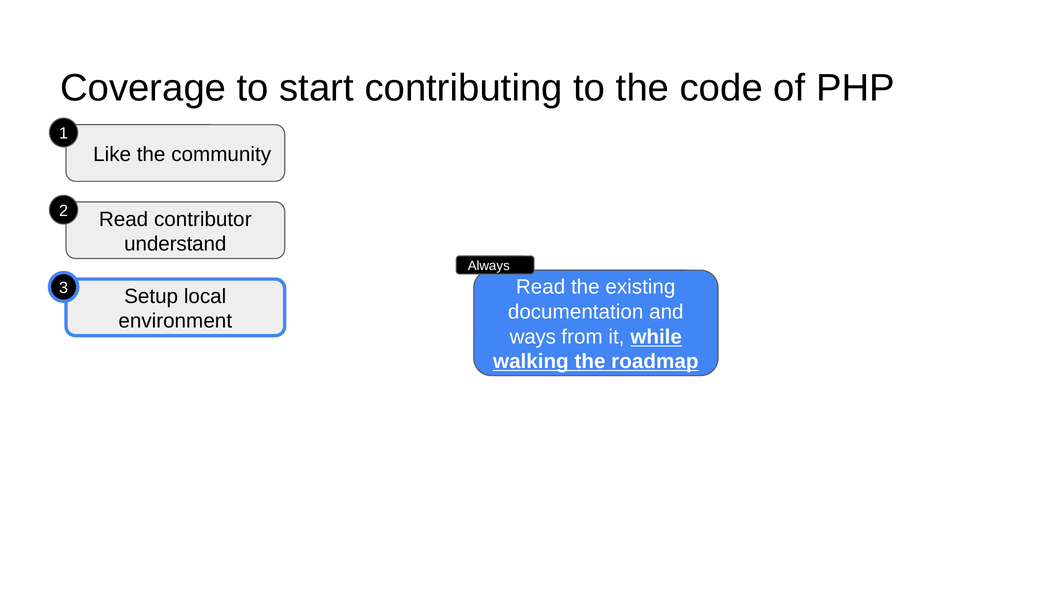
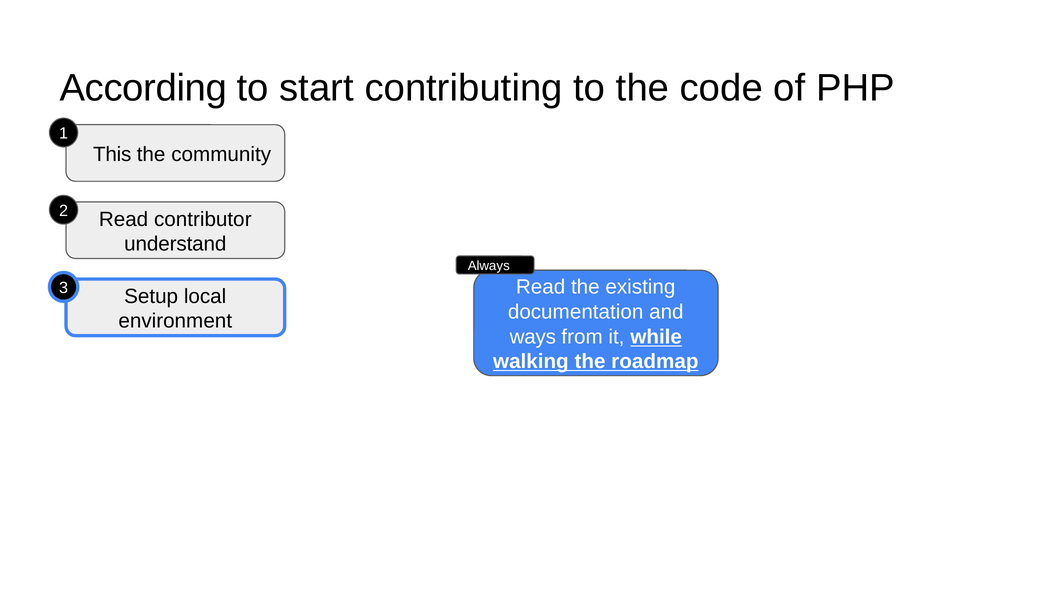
Coverage: Coverage -> According (143, 88)
Like: Like -> This (112, 154)
